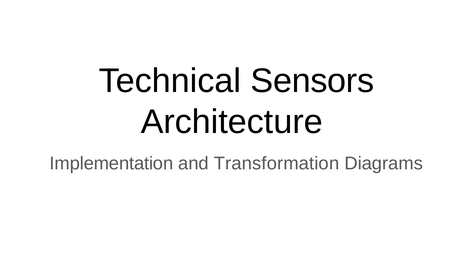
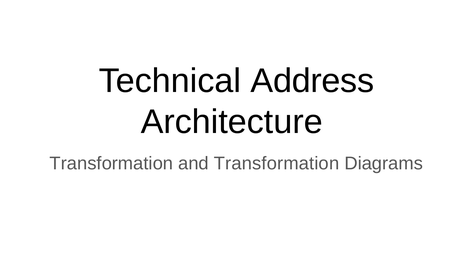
Sensors: Sensors -> Address (312, 81)
Implementation: Implementation -> Transformation (111, 164)
